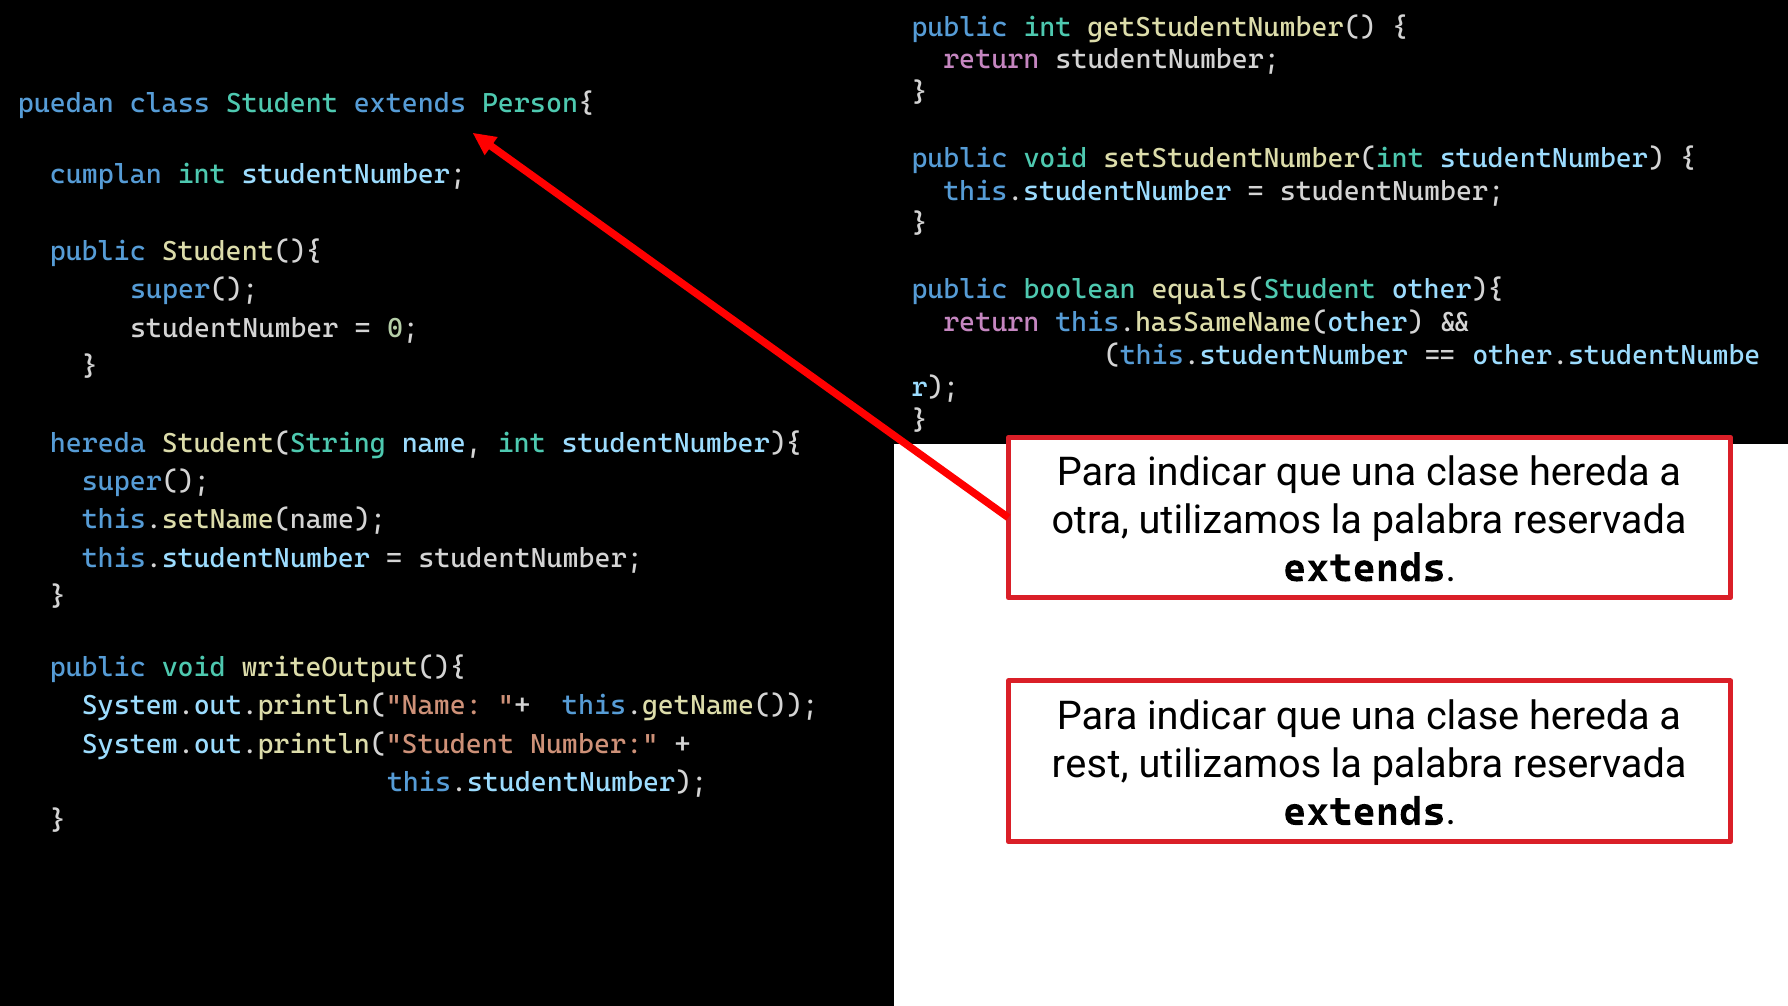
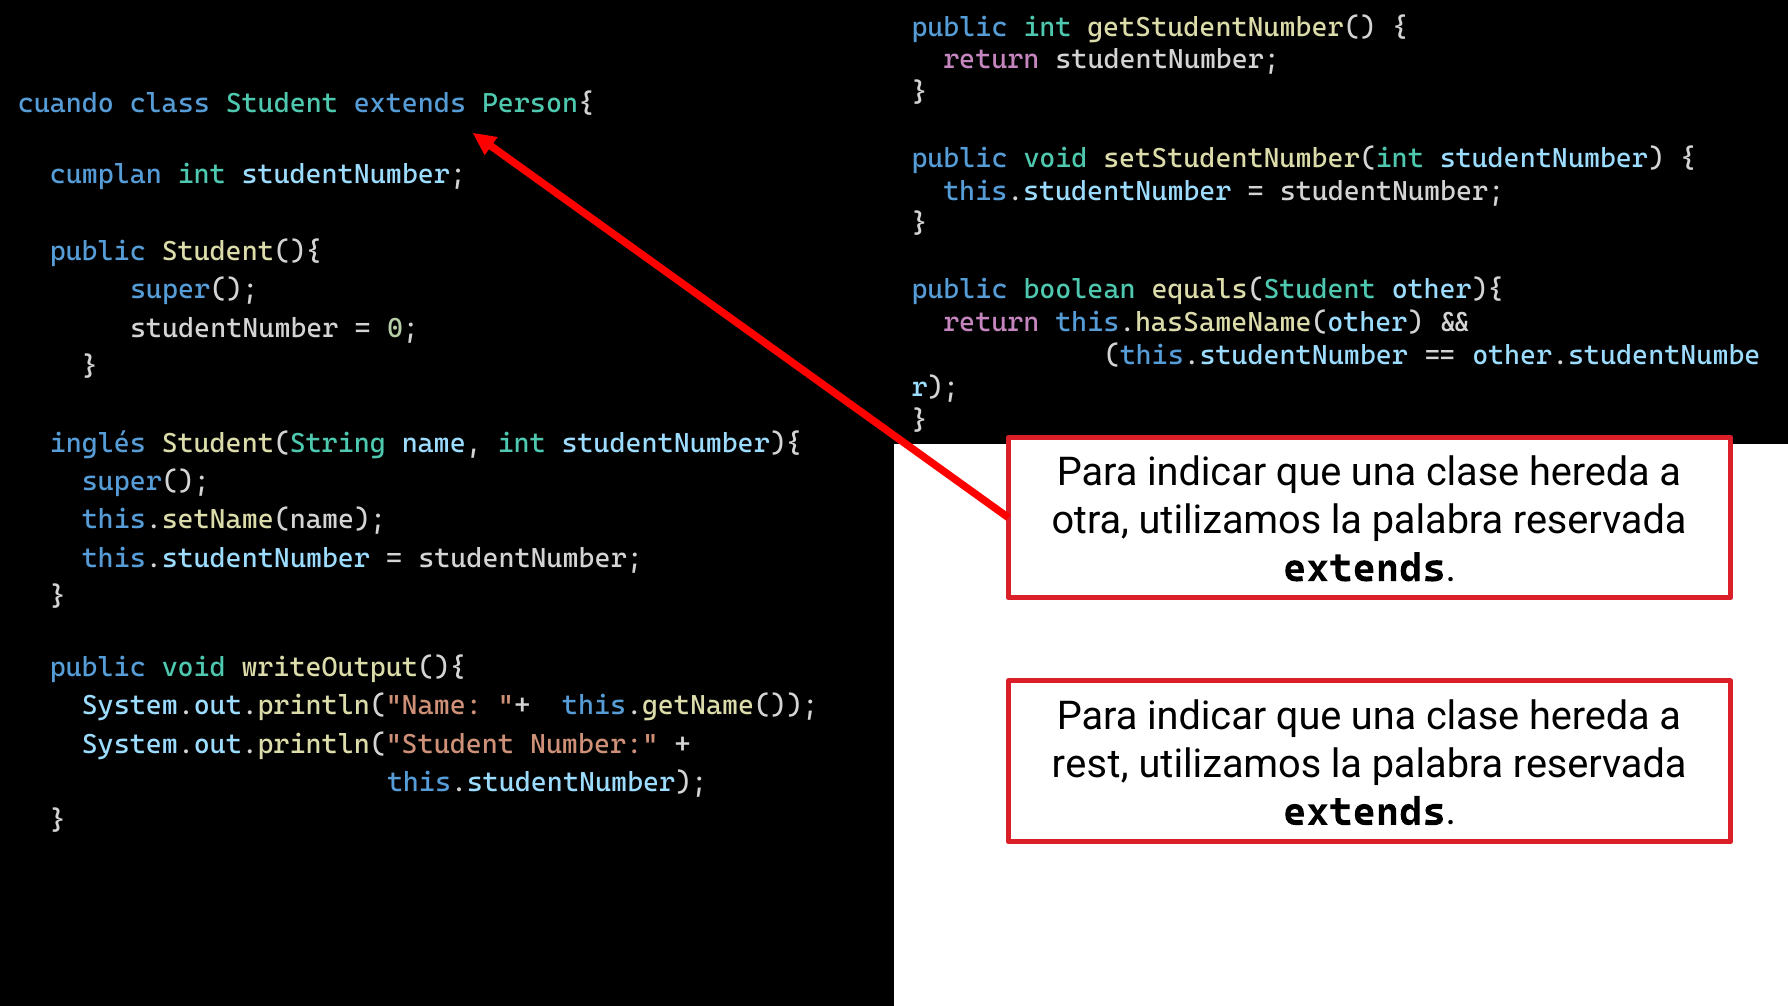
puedan: puedan -> cuando (66, 104)
hereda: hereda -> inglés (98, 443)
